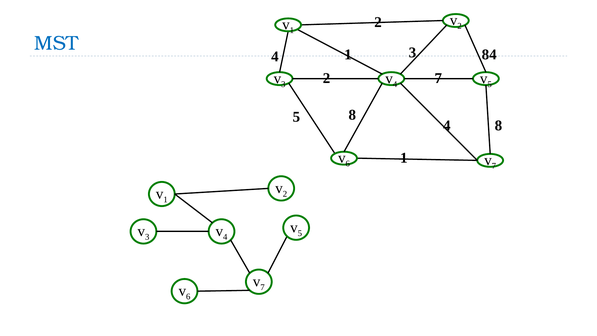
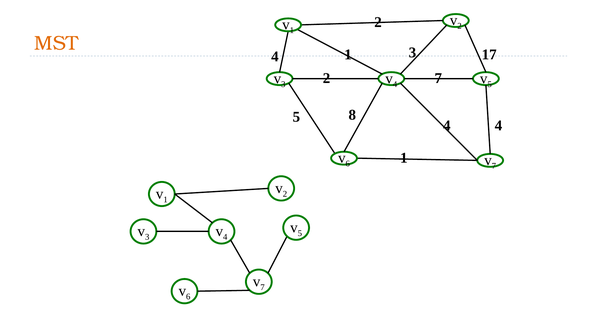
MST colour: blue -> orange (56, 43)
84: 84 -> 17 (489, 55)
4 8: 8 -> 4 (498, 125)
